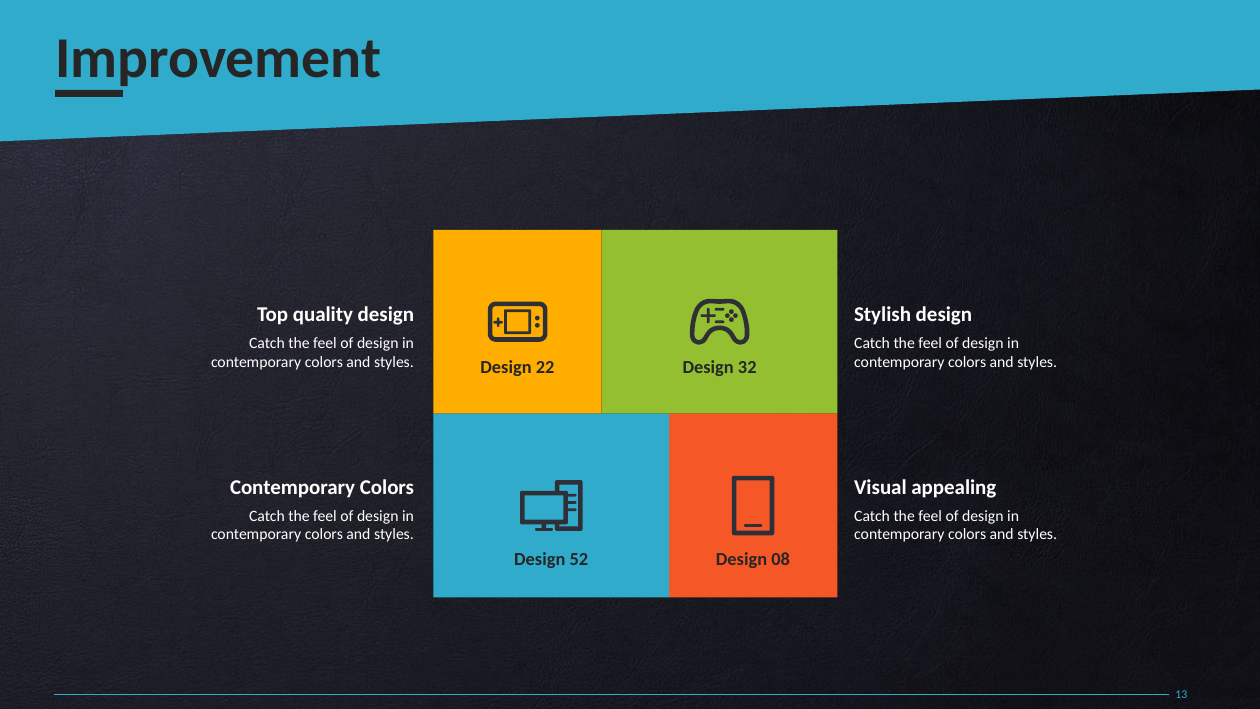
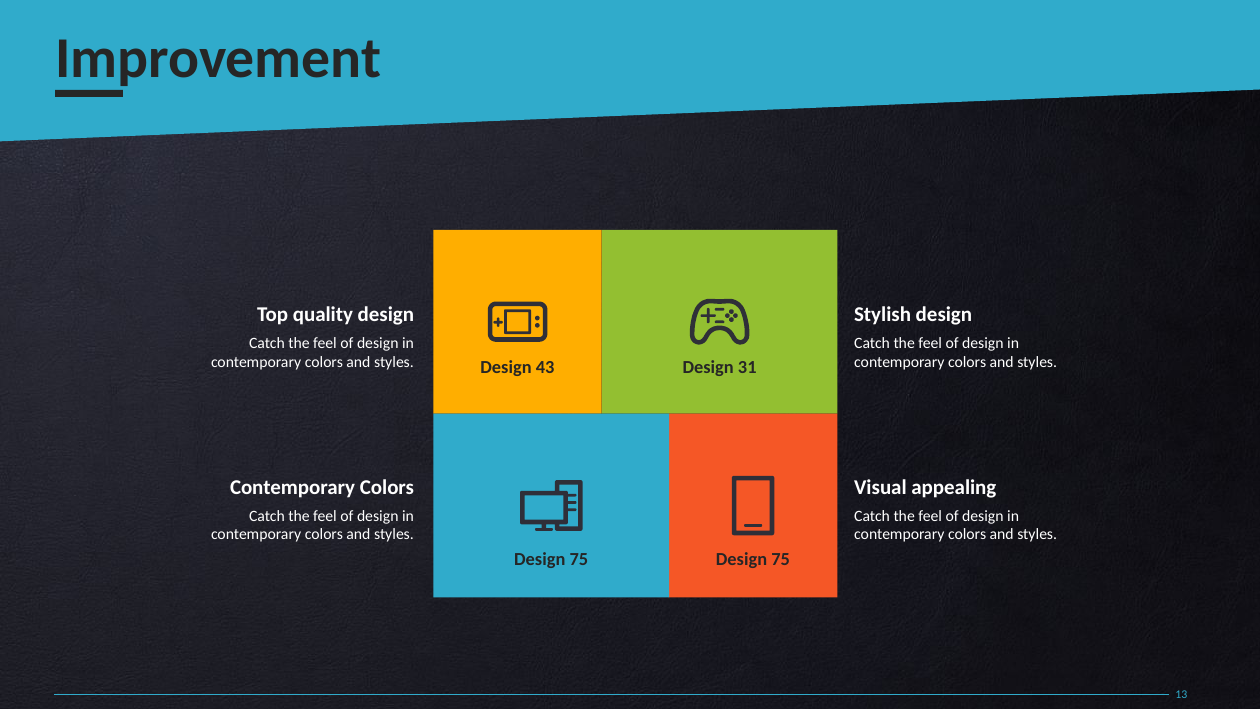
22: 22 -> 43 (545, 367)
32: 32 -> 31 (747, 367)
52: 52 -> 75 (579, 559)
08: 08 -> 75 (781, 559)
